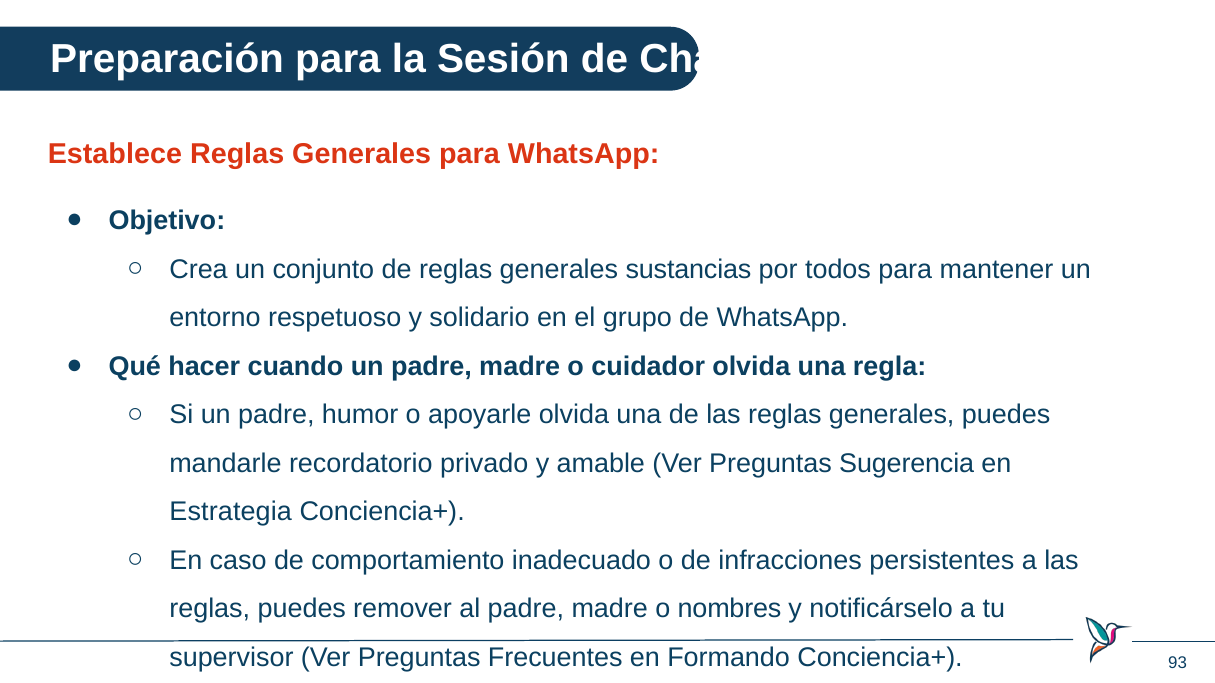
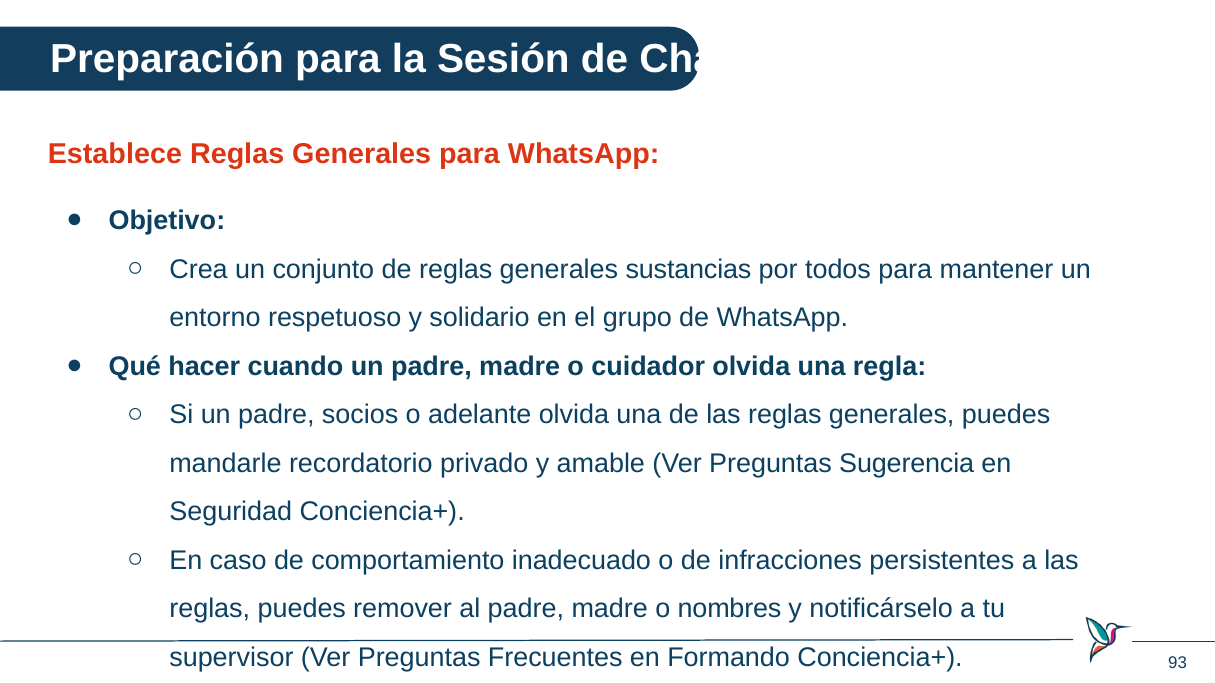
humor: humor -> socios (360, 415)
apoyarle: apoyarle -> adelante (480, 415)
Estrategia: Estrategia -> Seguridad (231, 512)
